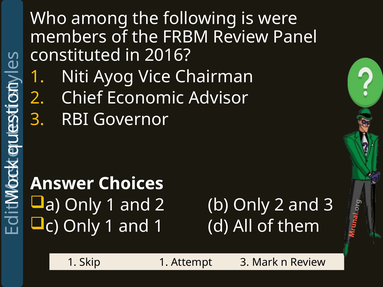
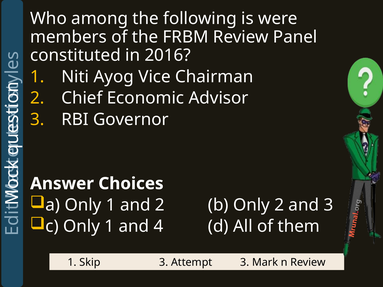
and 1: 1 -> 4 (159, 227)
1: 1 -> 3 (164, 263)
